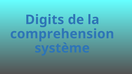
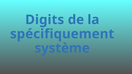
comprehension: comprehension -> spécifiquement (62, 34)
